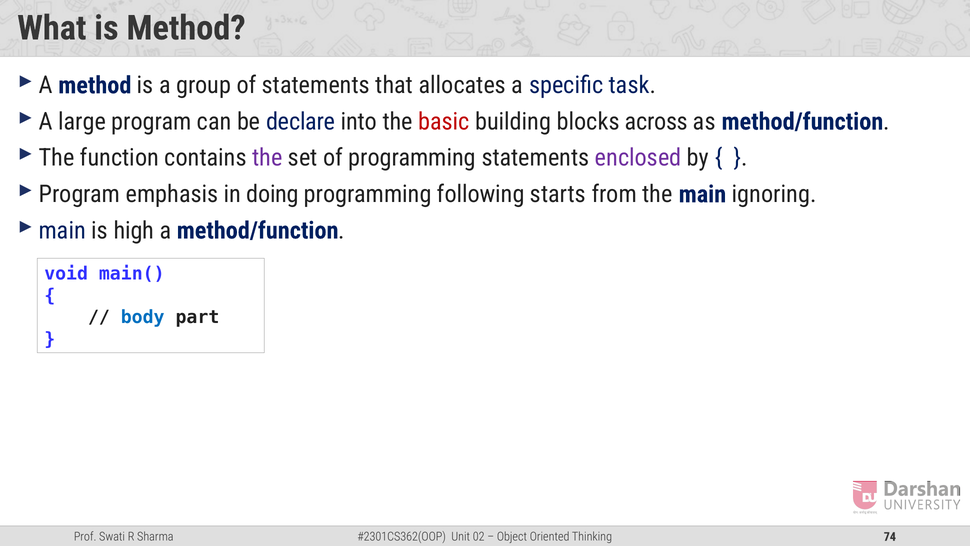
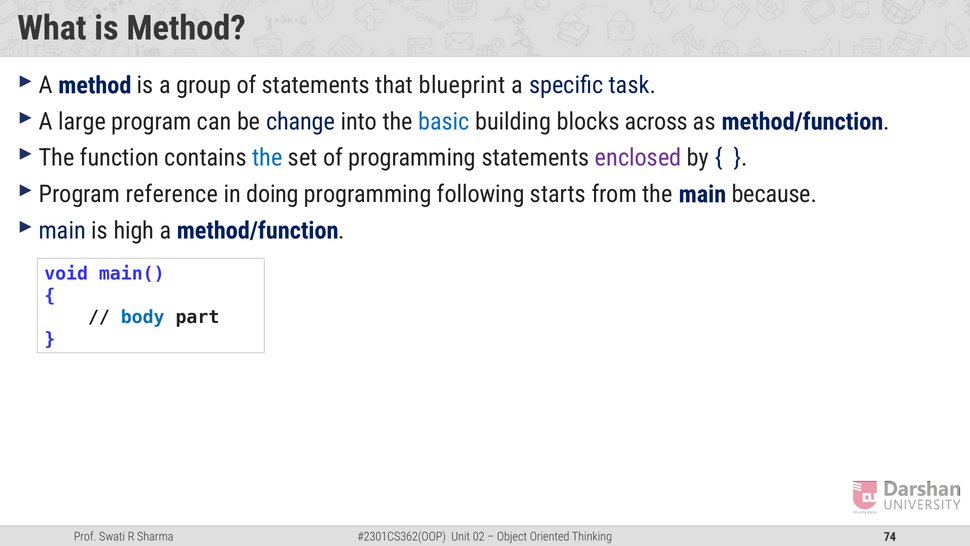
allocates: allocates -> blueprint (462, 85)
declare: declare -> change (301, 122)
basic colour: red -> blue (444, 122)
the colour: purple -> blue (267, 158)
emphasis: emphasis -> reference (172, 194)
ignoring: ignoring -> because (774, 194)
